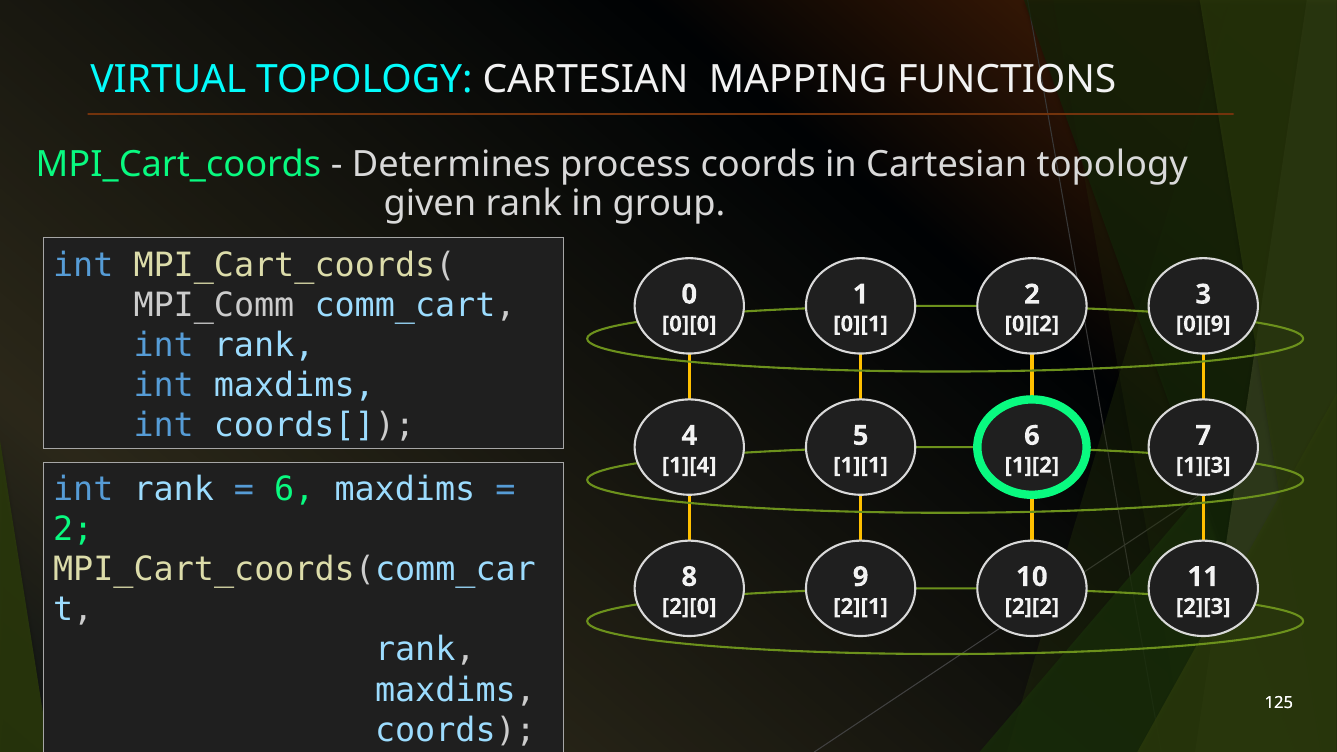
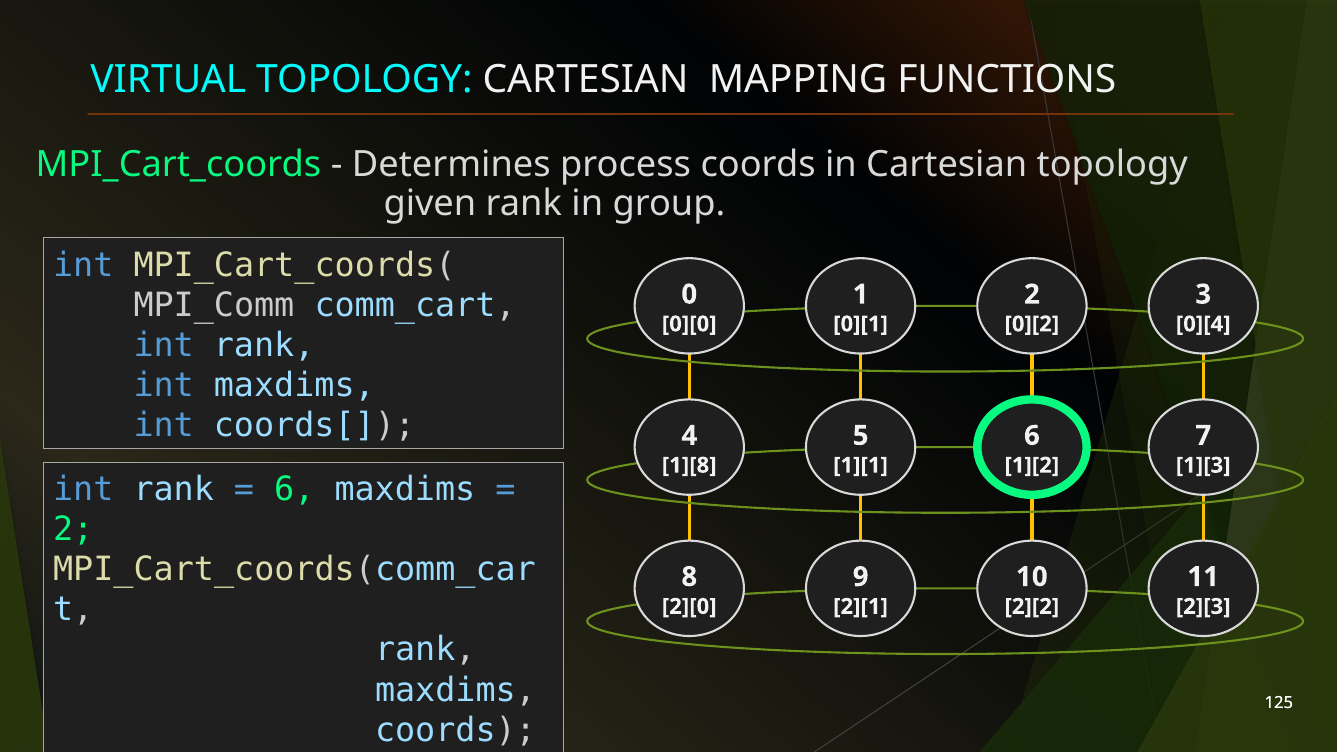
0][9: 0][9 -> 0][4 (1203, 324)
1][4: 1][4 -> 1][8 (689, 465)
